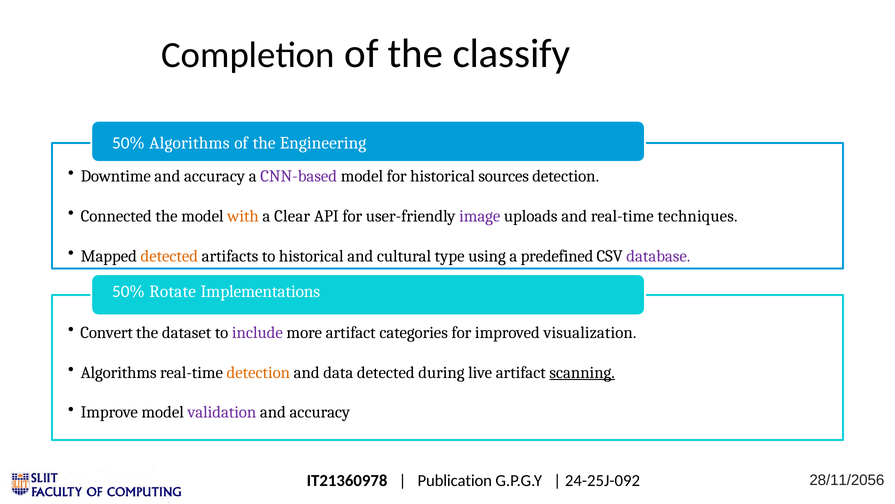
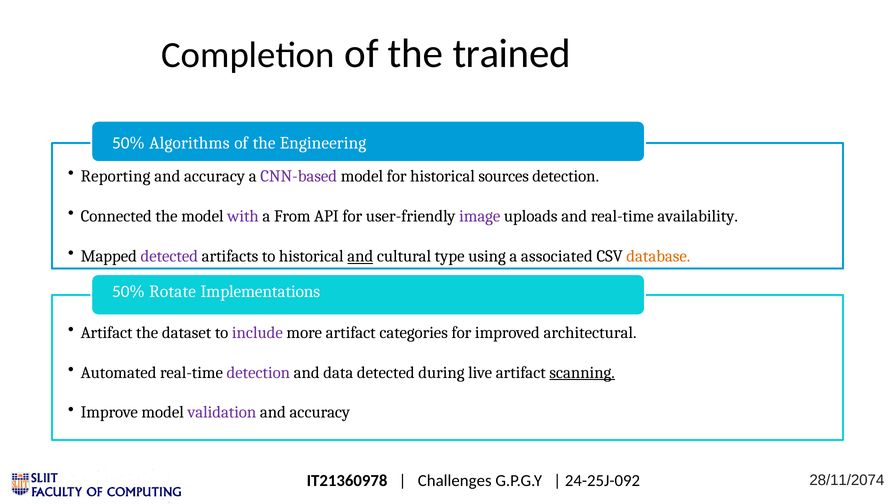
classify: classify -> trained (512, 54)
Downtime: Downtime -> Reporting (116, 176)
with colour: orange -> purple (243, 216)
Clear: Clear -> From (292, 216)
techniques: techniques -> availability (698, 216)
detected colour: orange -> purple (169, 256)
and underline: none -> present (360, 256)
predefined: predefined -> associated (557, 256)
database colour: purple -> orange (658, 256)
Convert: Convert -> Artifact (107, 332)
visualization: visualization -> architectural (590, 332)
Algorithms: Algorithms -> Automated (119, 372)
detection colour: orange -> purple (258, 372)
Publication: Publication -> Challenges (455, 480)
28/11/2056: 28/11/2056 -> 28/11/2074 (847, 480)
